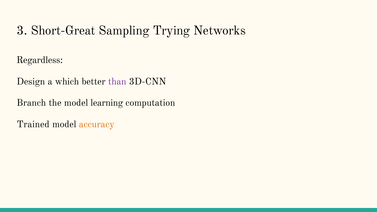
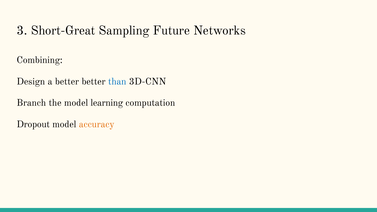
Trying: Trying -> Future (171, 31)
Regardless: Regardless -> Combining (40, 60)
a which: which -> better (67, 81)
than colour: purple -> blue (117, 81)
Trained: Trained -> Dropout (33, 124)
